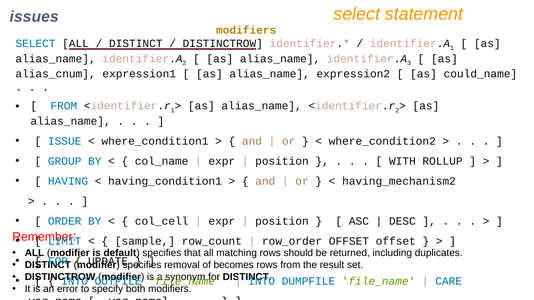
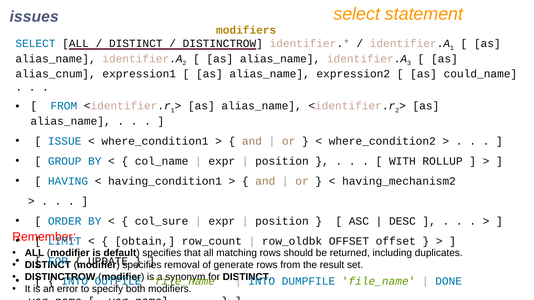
col_cell: col_cell -> col_sure (162, 221)
sample: sample -> obtain (145, 241)
row_order: row_order -> row_oldbk (292, 241)
becomes: becomes -> generate (234, 265)
CARE: CARE -> DONE (449, 281)
